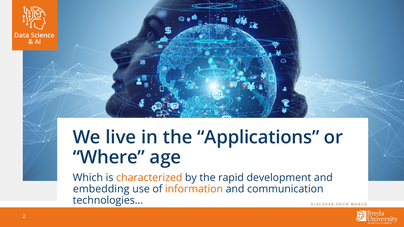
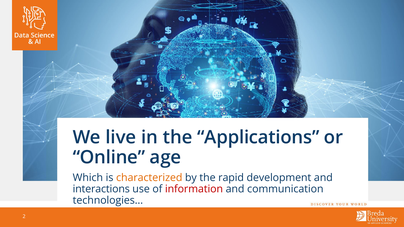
Where: Where -> Online (109, 158)
embedding: embedding -> interactions (101, 189)
information colour: orange -> red (194, 189)
